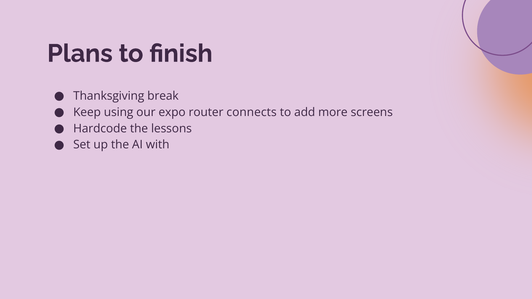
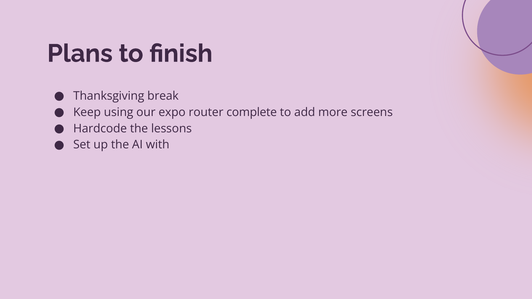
connects: connects -> complete (252, 112)
